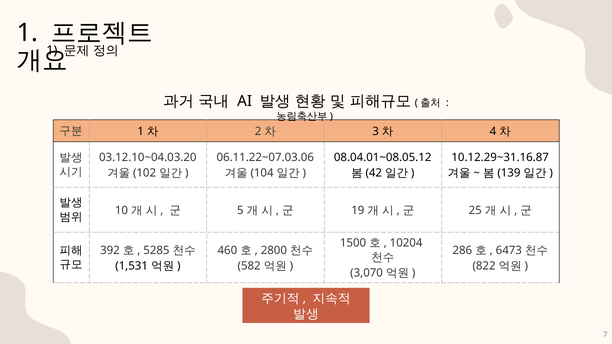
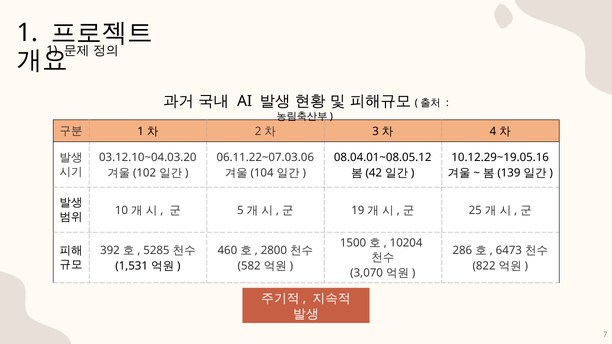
10.12.29~31.16.87: 10.12.29~31.16.87 -> 10.12.29~19.05.16 (500, 157)
